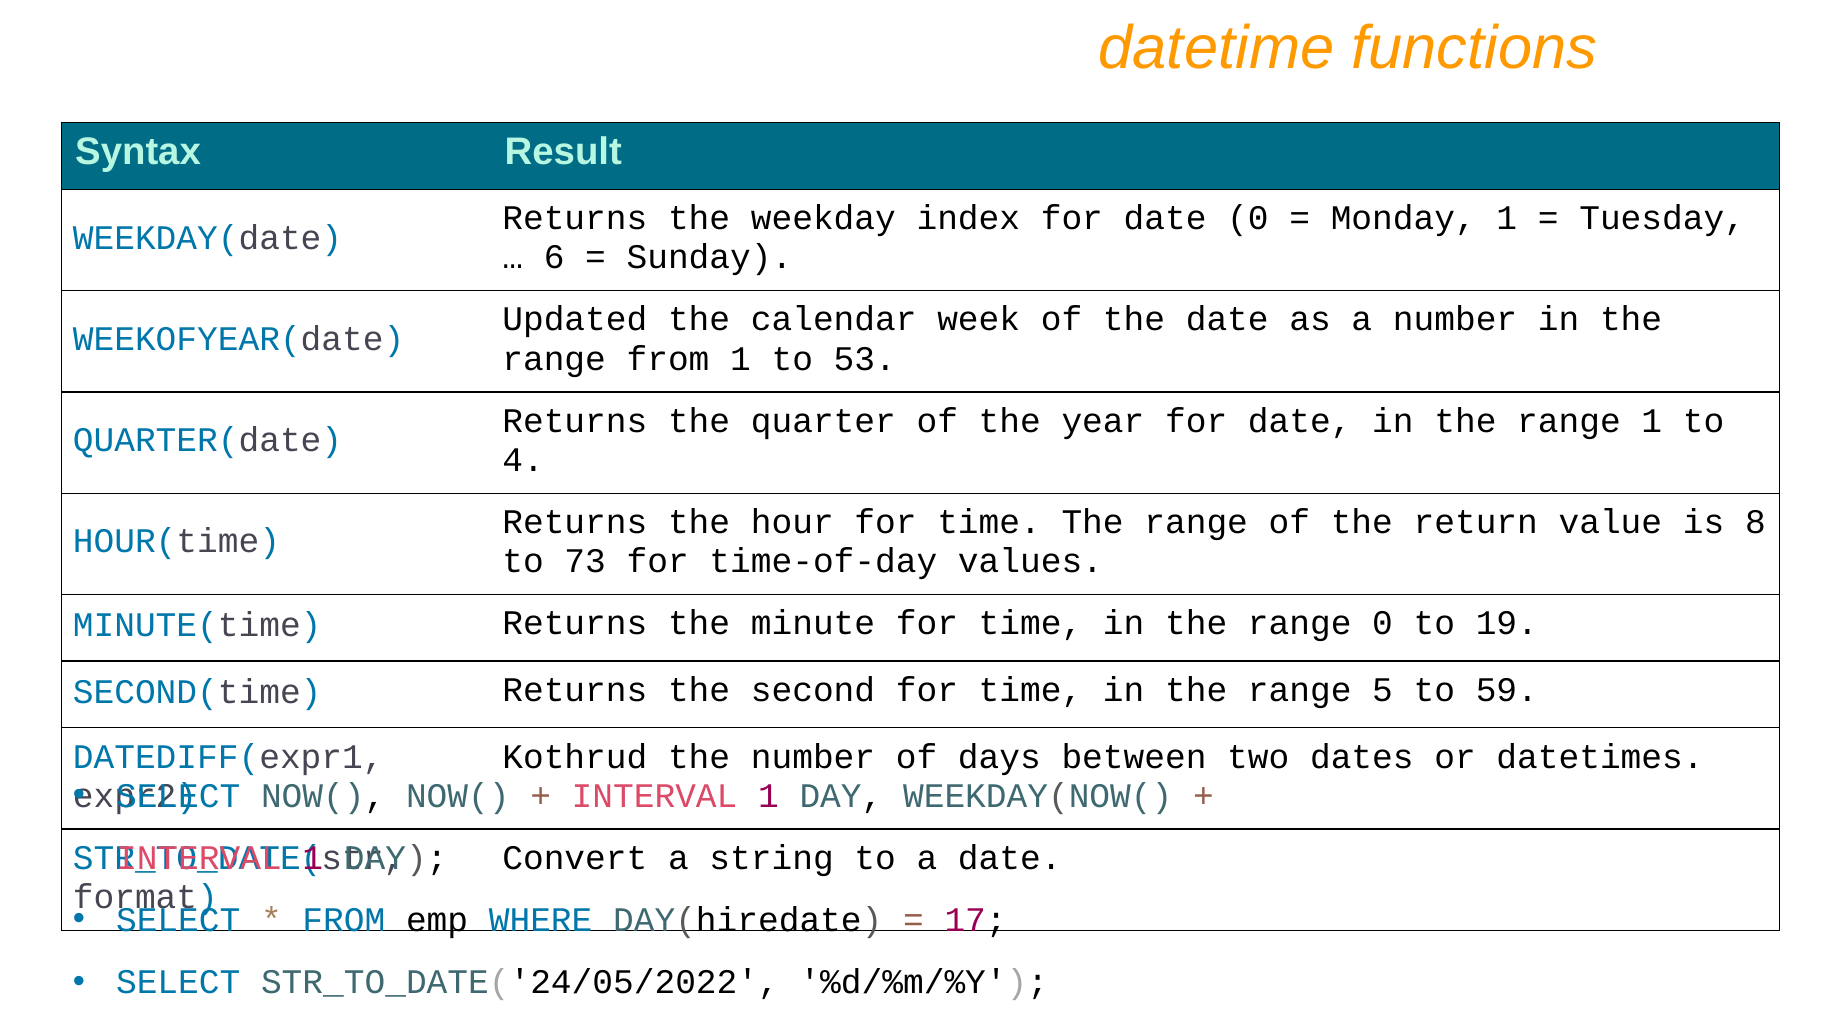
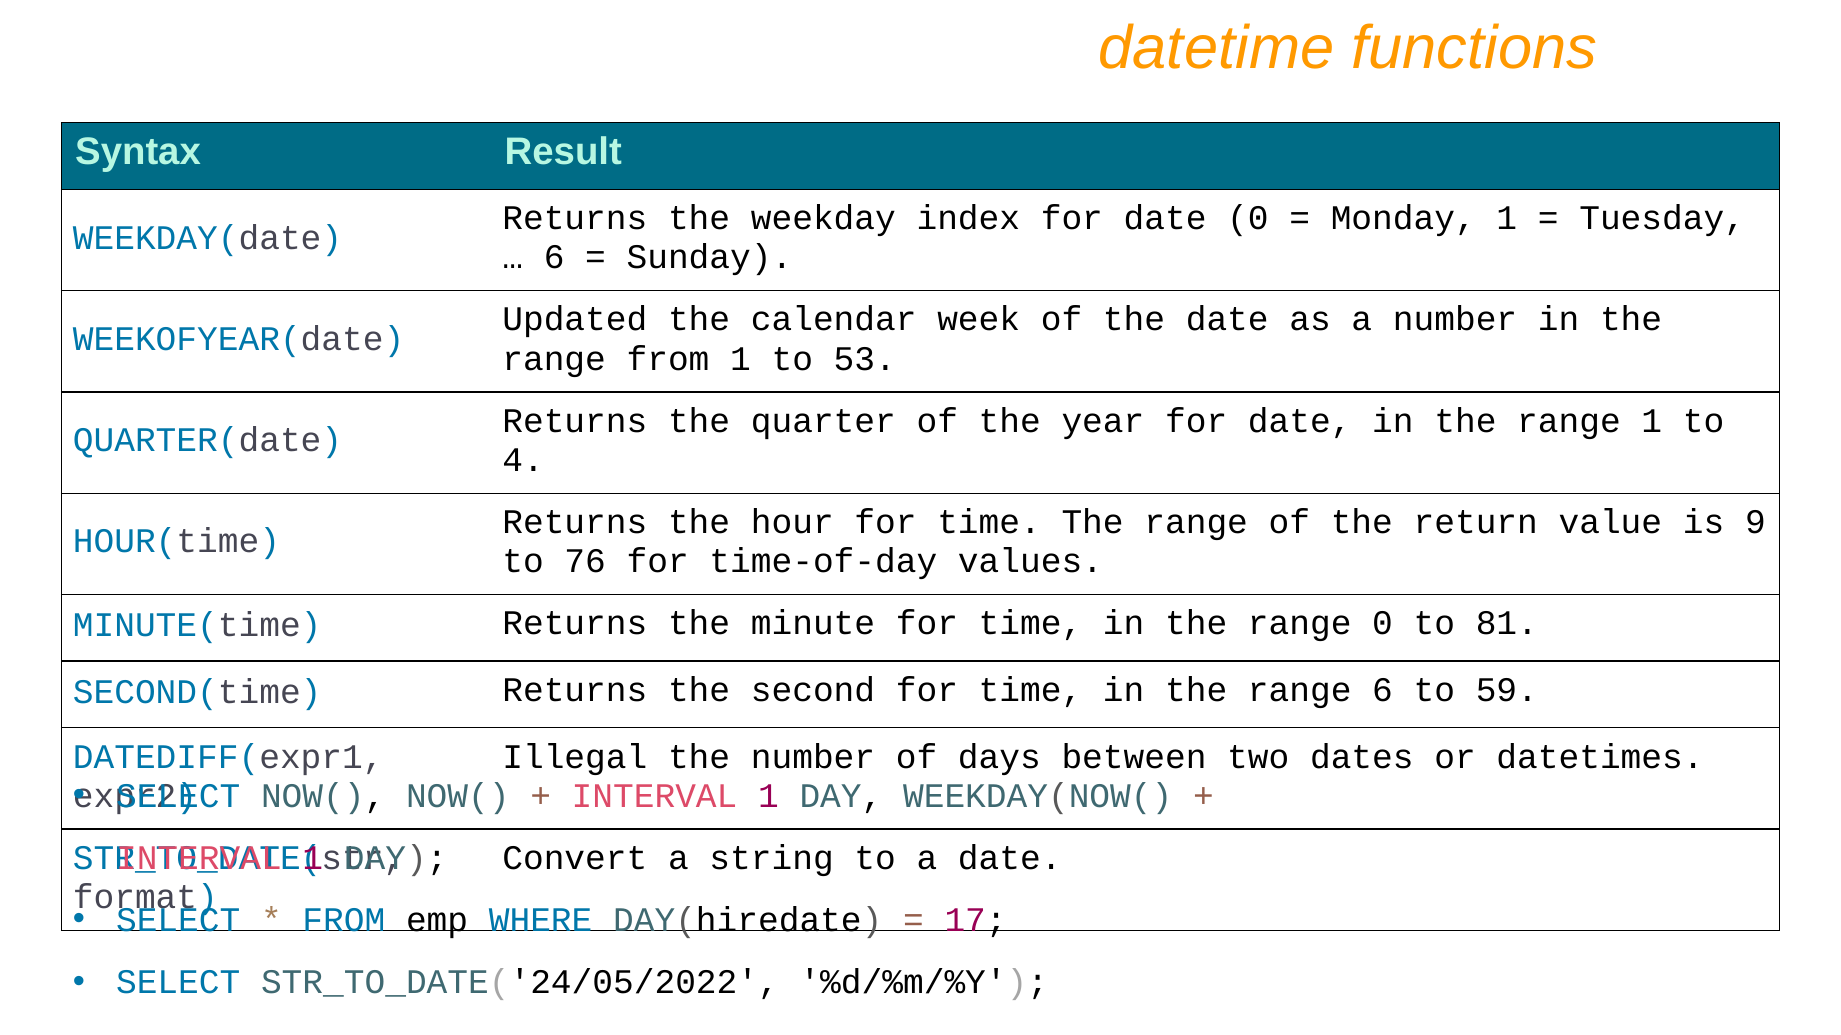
8: 8 -> 9 (1755, 522)
73: 73 -> 76 (585, 561)
19: 19 -> 81 (1507, 624)
range 5: 5 -> 6 (1383, 690)
Kothrud: Kothrud -> Illegal (575, 757)
